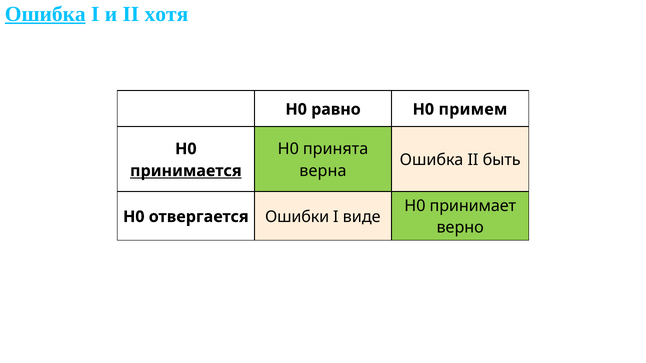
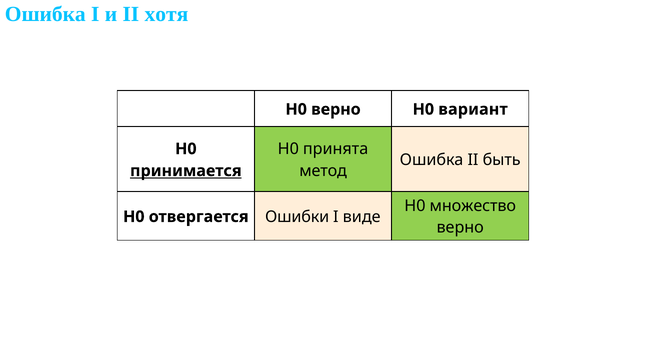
Ошибка underline: present -> none (45, 14)
H0 равно: равно -> верно (336, 109)
примем: примем -> вариант (473, 109)
верна: верна -> метод (323, 171)
принимает: принимает -> множество (473, 206)
